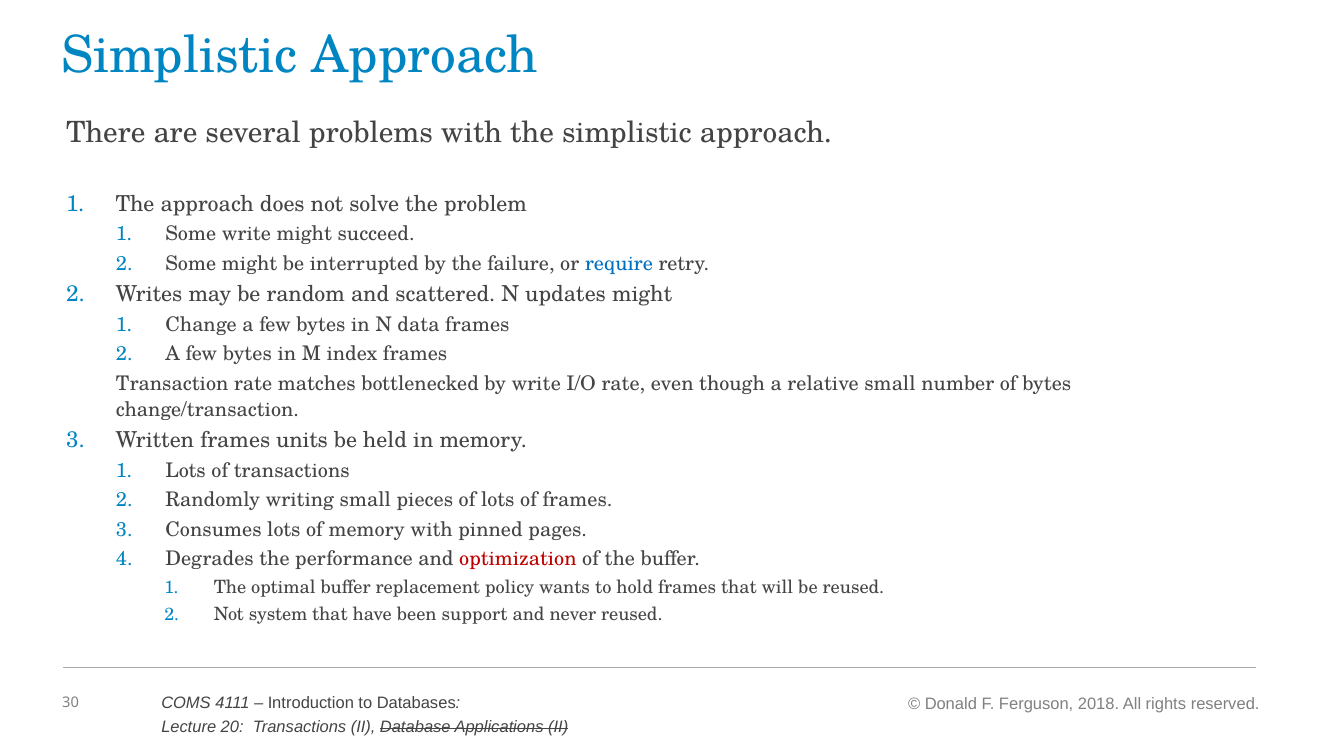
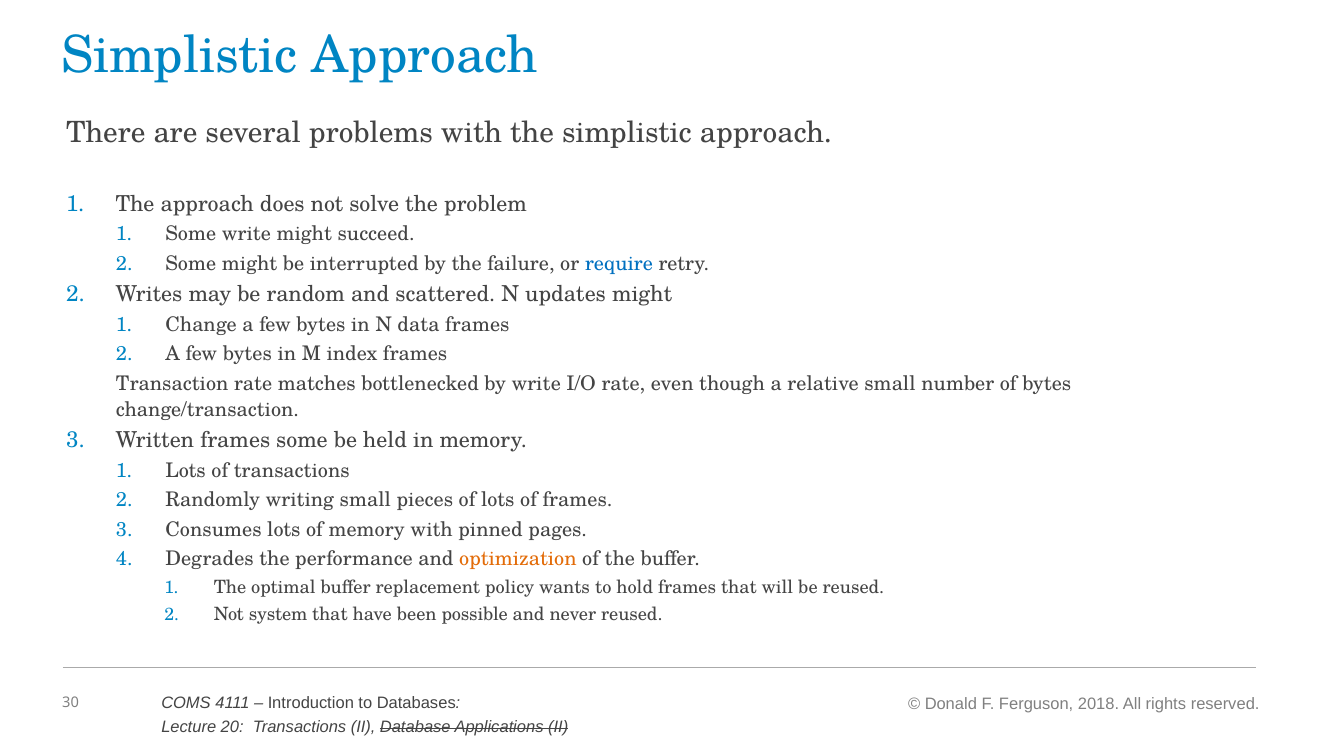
frames units: units -> some (302, 441)
optimization colour: red -> orange (518, 559)
support: support -> possible (475, 614)
